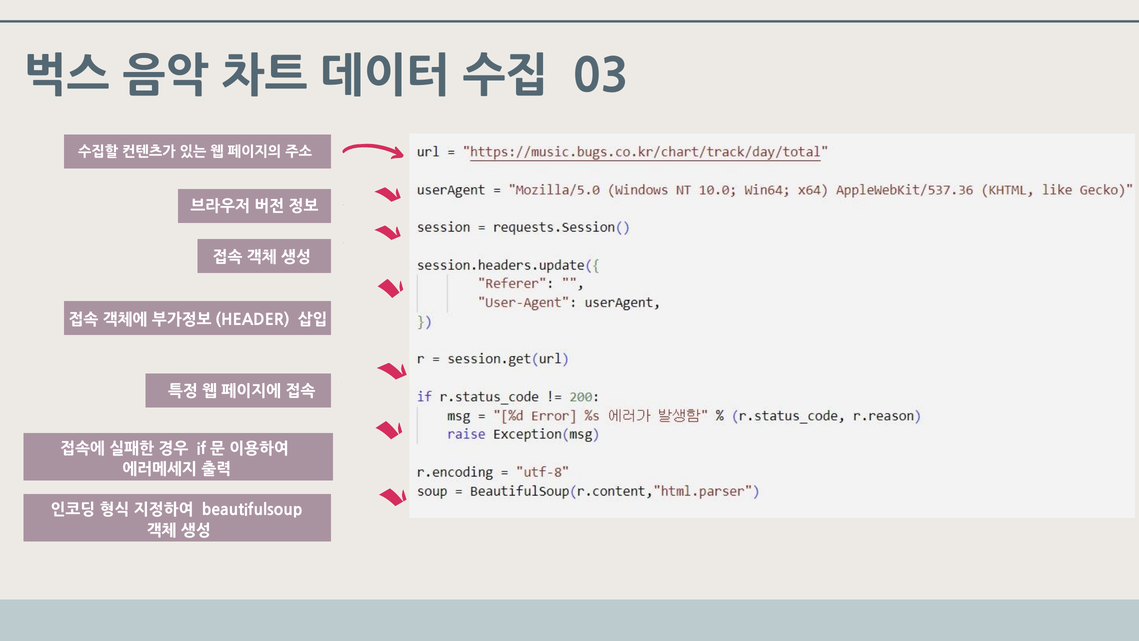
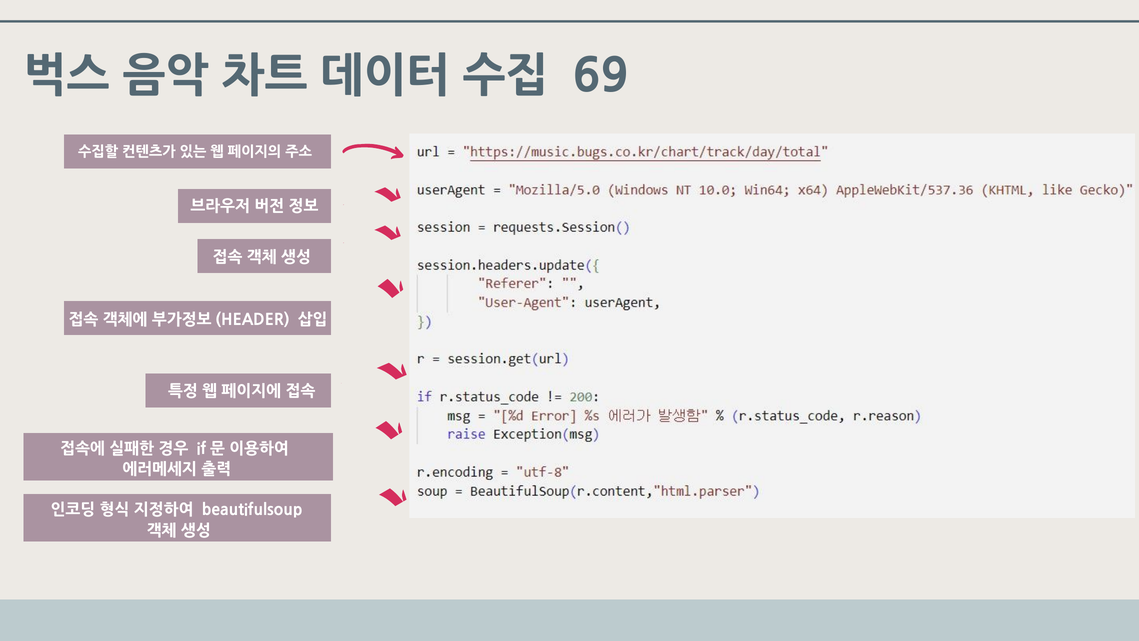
03: 03 -> 69 (601, 77)
